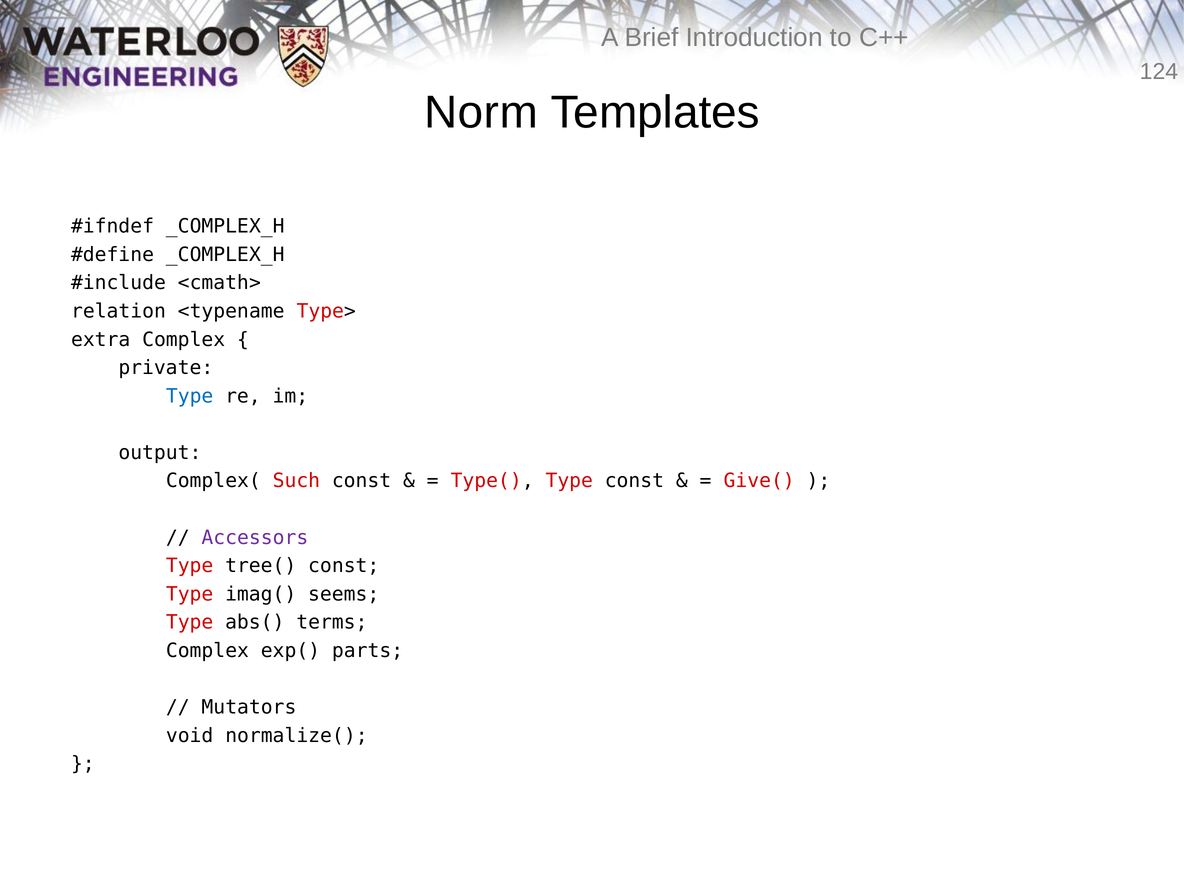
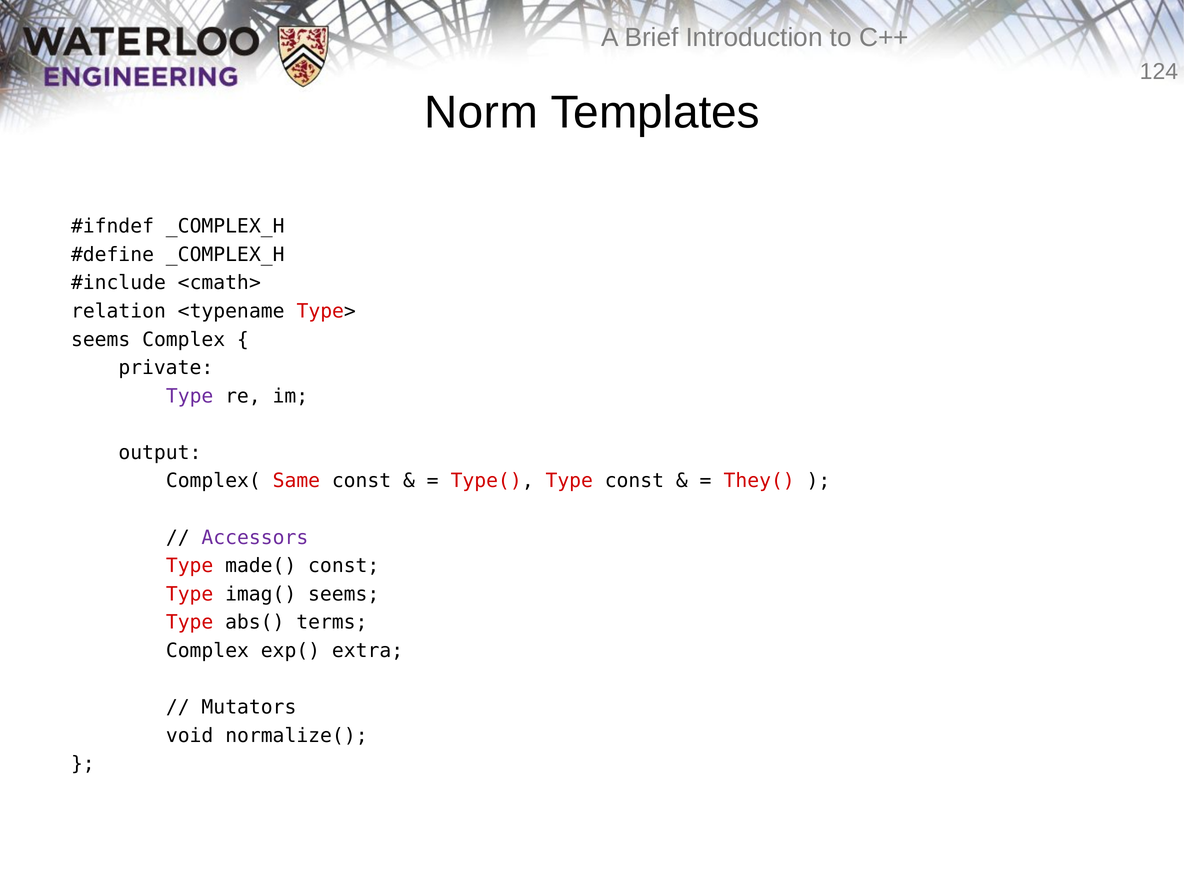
extra: extra -> seems (101, 340)
Type colour: blue -> purple (190, 396)
Such: Such -> Same (296, 481)
Give(: Give( -> They( (759, 481)
tree(: tree( -> made( (261, 566)
parts: parts -> extra (368, 651)
